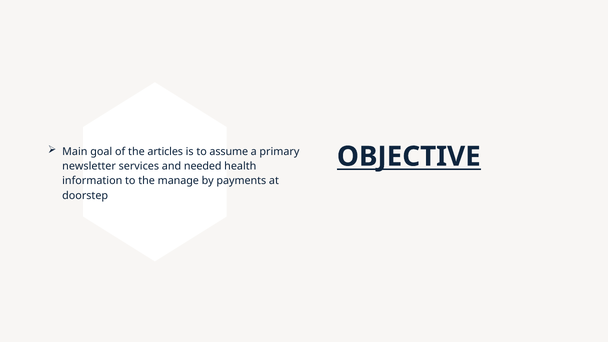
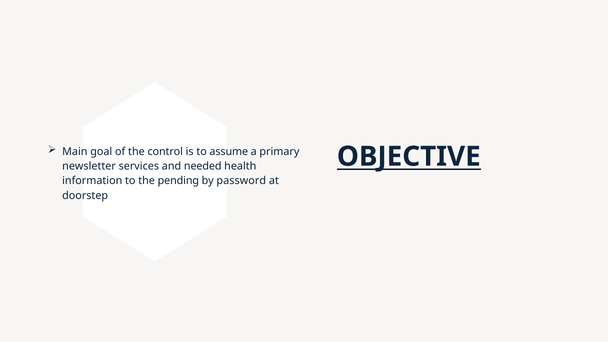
articles: articles -> control (165, 152)
manage: manage -> pending (178, 181)
payments: payments -> password (241, 181)
